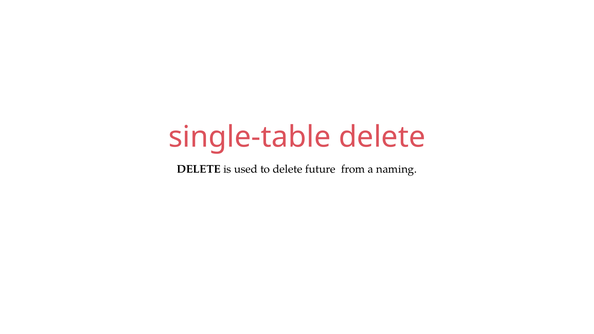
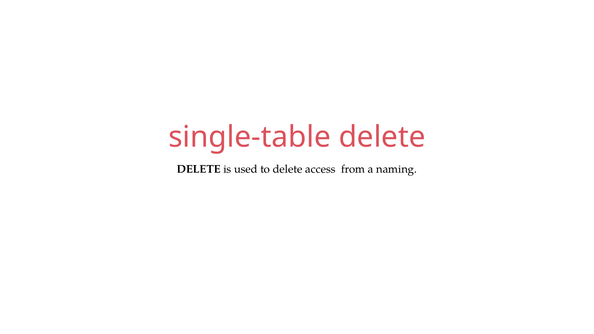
future: future -> access (320, 169)
